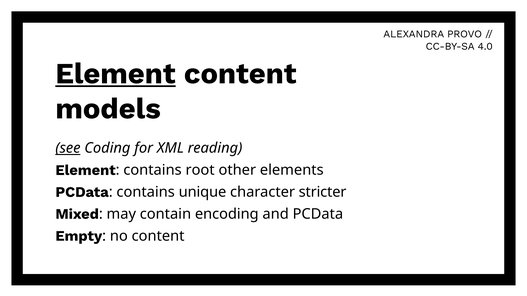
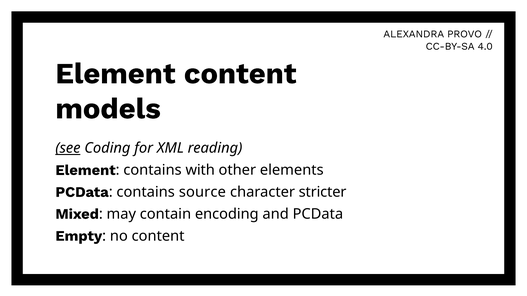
Element underline: present -> none (115, 74)
root: root -> with (200, 170)
unique: unique -> source (202, 192)
